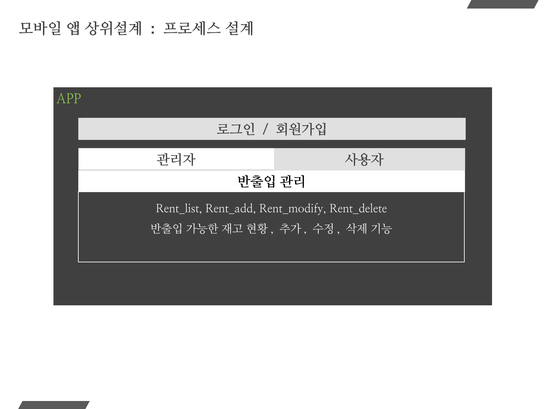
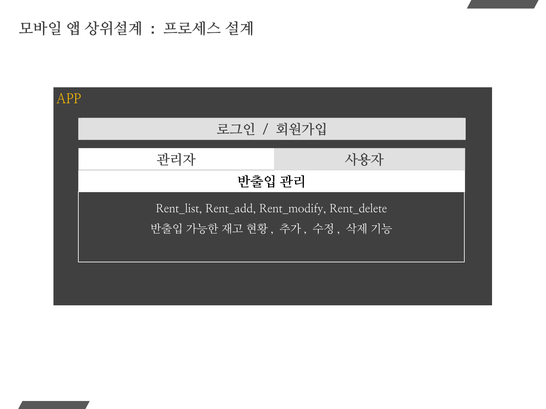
APP colour: light green -> yellow (69, 99)
